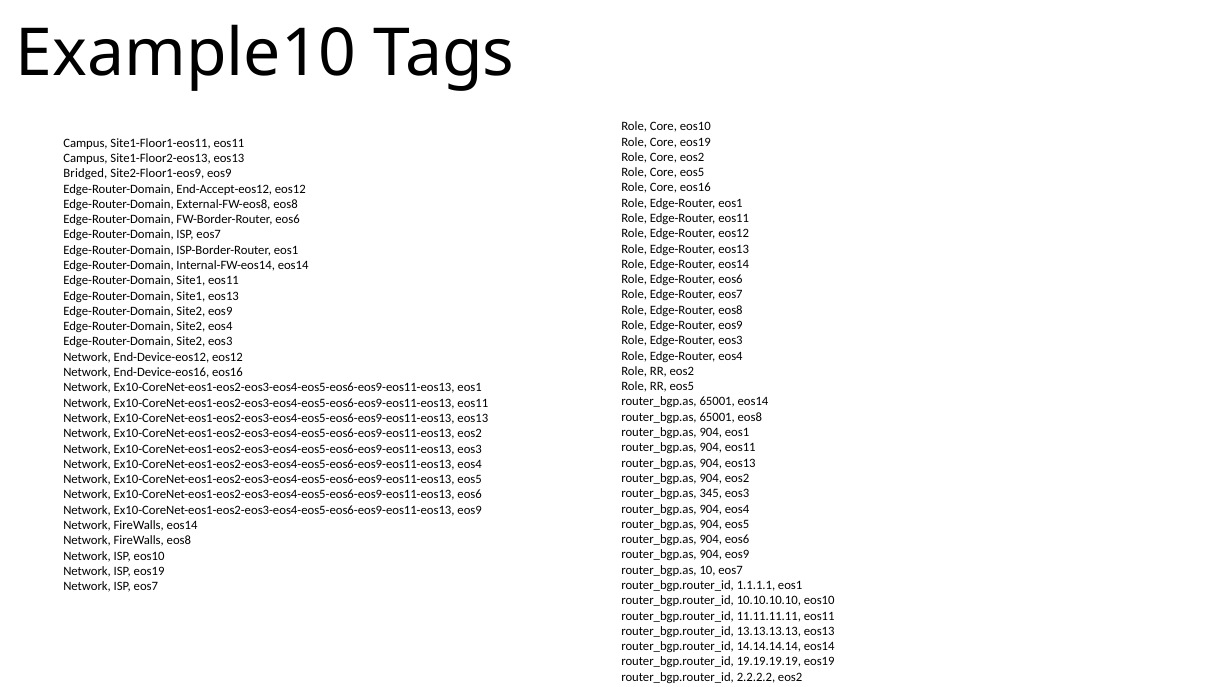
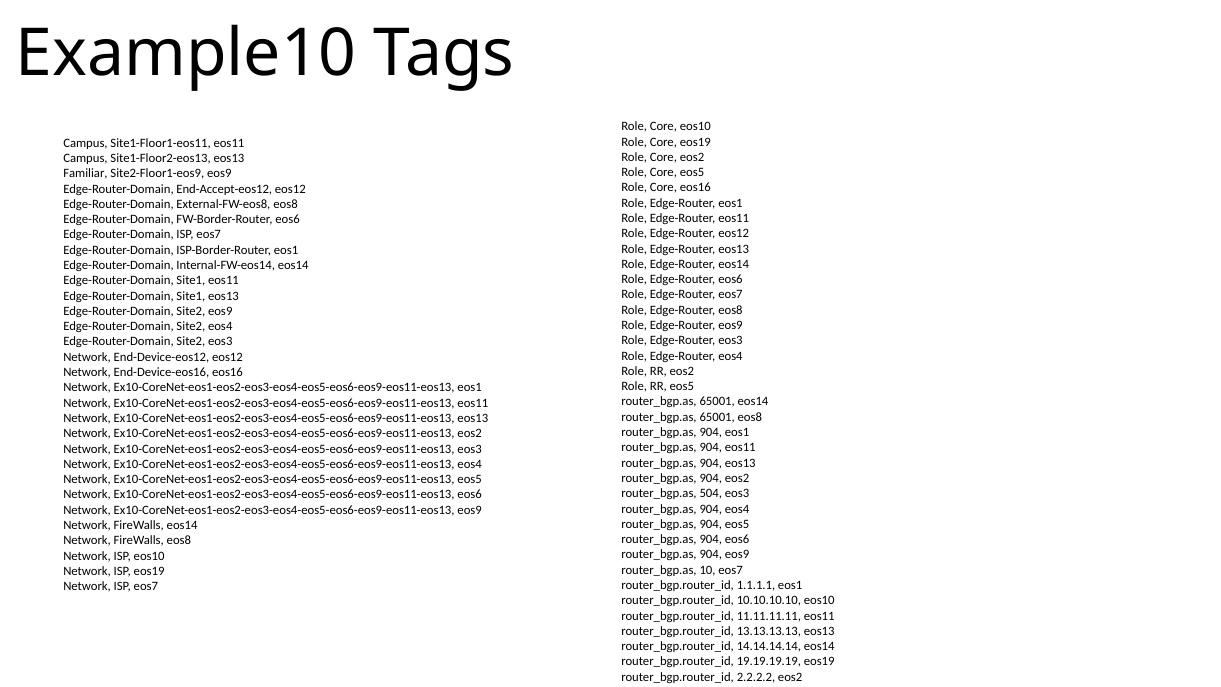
Bridged: Bridged -> Familiar (85, 174)
345: 345 -> 504 (711, 493)
